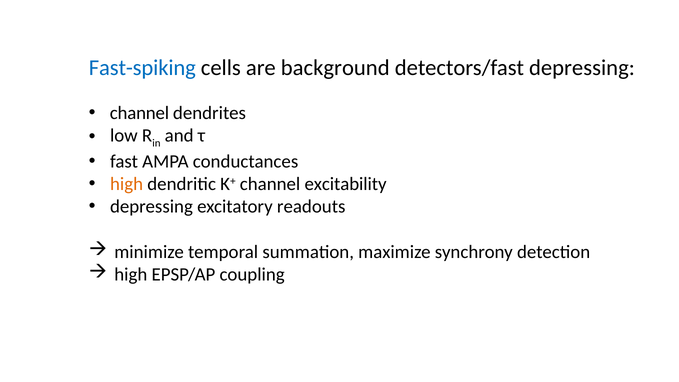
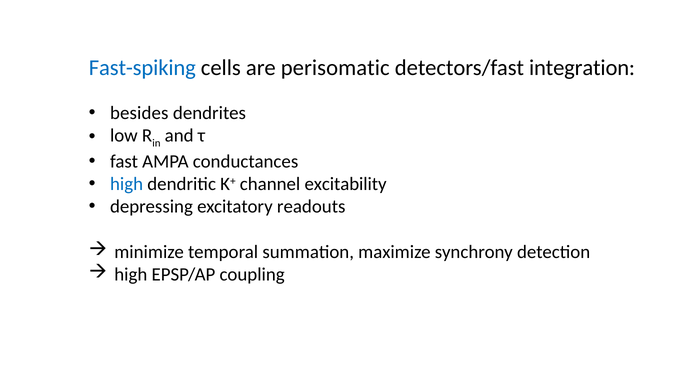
background: background -> perisomatic (335, 68)
detectors/fast depressing: depressing -> integration (582, 68)
channel: channel -> besides (139, 113)
high colour: orange -> blue (127, 184)
